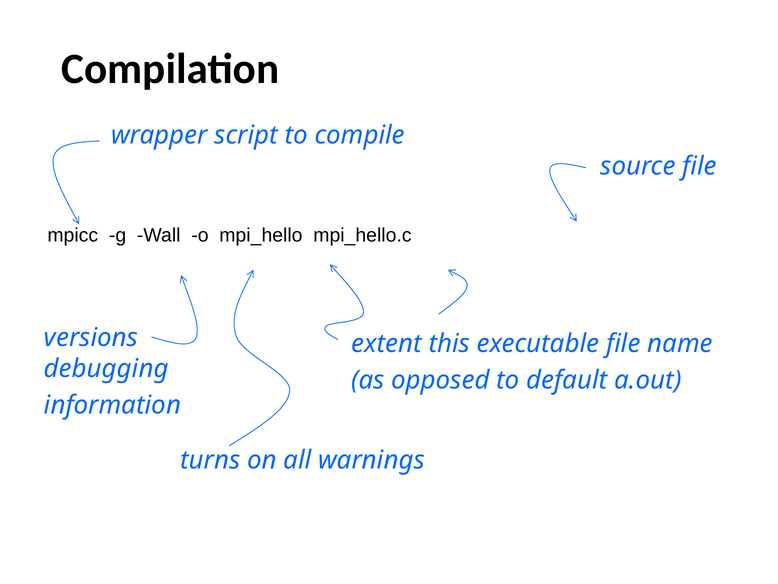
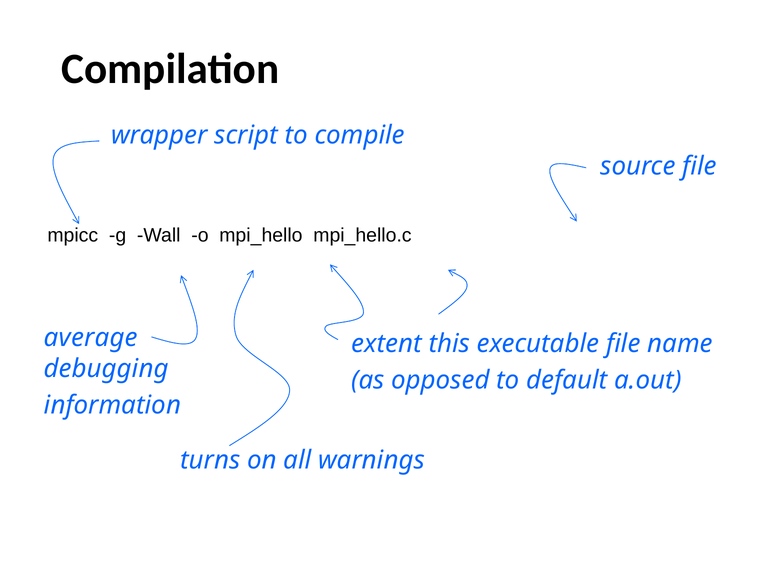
versions: versions -> average (91, 337)
